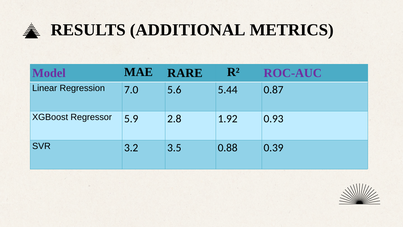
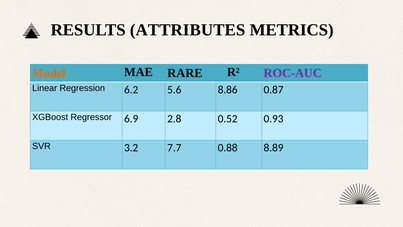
ADDITIONAL: ADDITIONAL -> ATTRIBUTES (188, 30)
Model colour: purple -> orange (49, 73)
7.0: 7.0 -> 6.2 (131, 90)
5.44: 5.44 -> 8.86 (228, 90)
5.9: 5.9 -> 6.9 (131, 119)
1.92: 1.92 -> 0.52 (228, 119)
3.5: 3.5 -> 7.7 (174, 148)
0.39: 0.39 -> 8.89 (274, 148)
